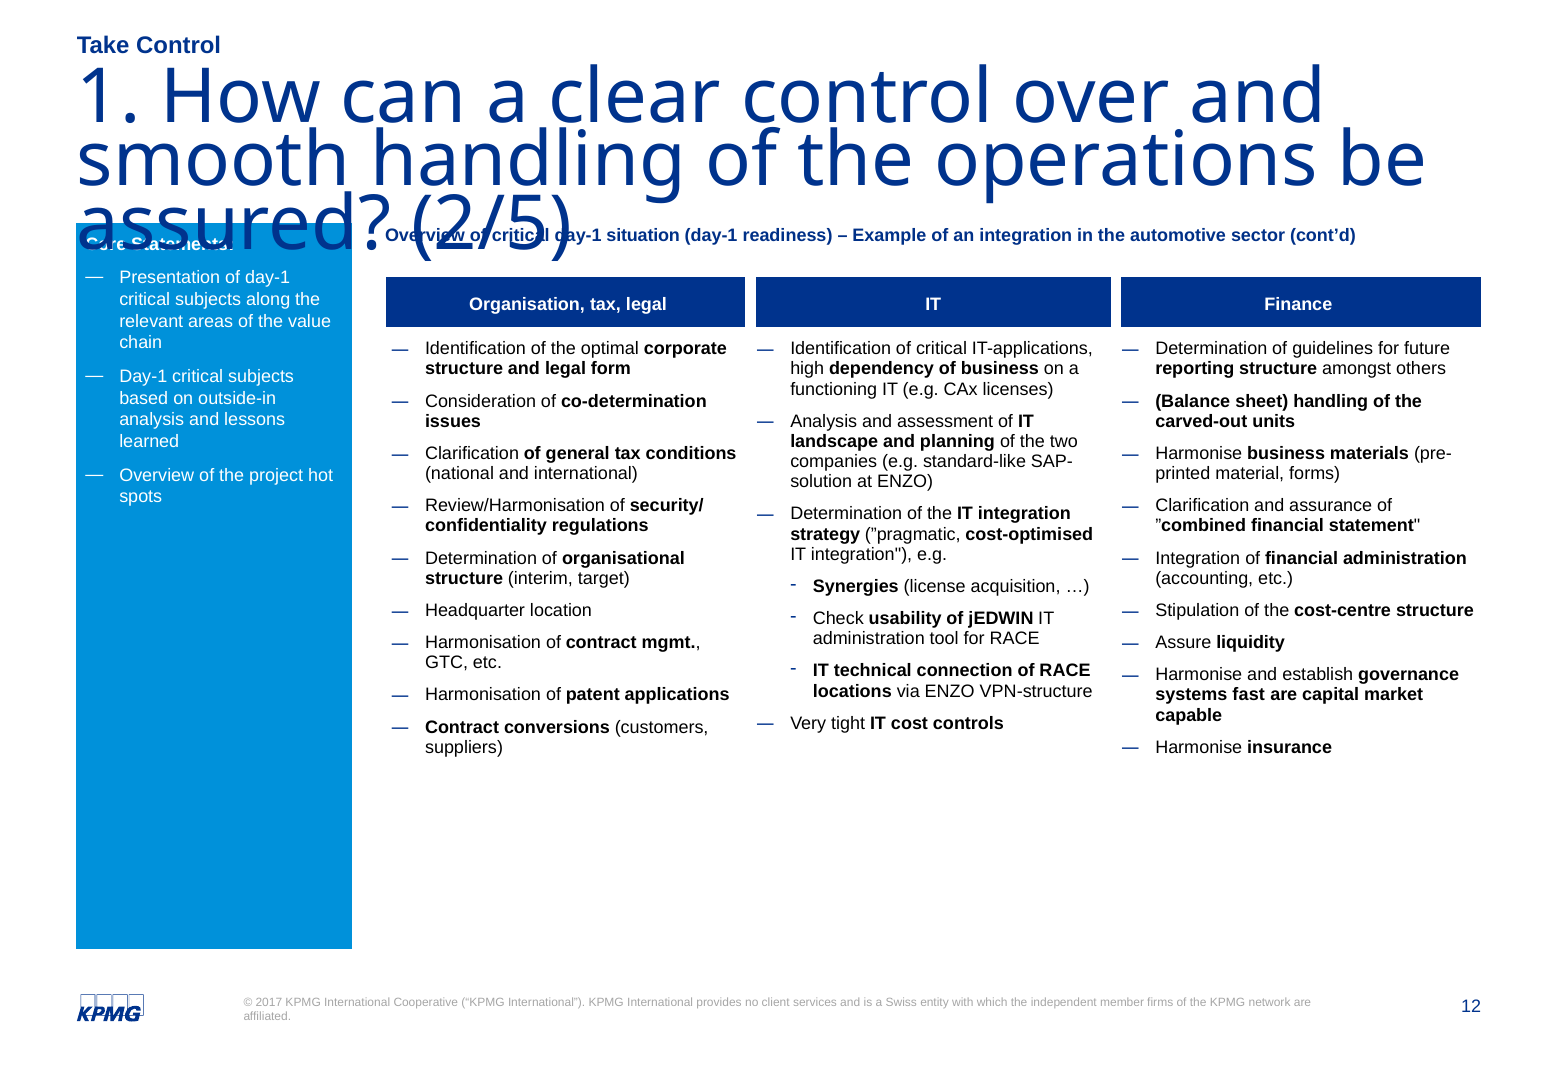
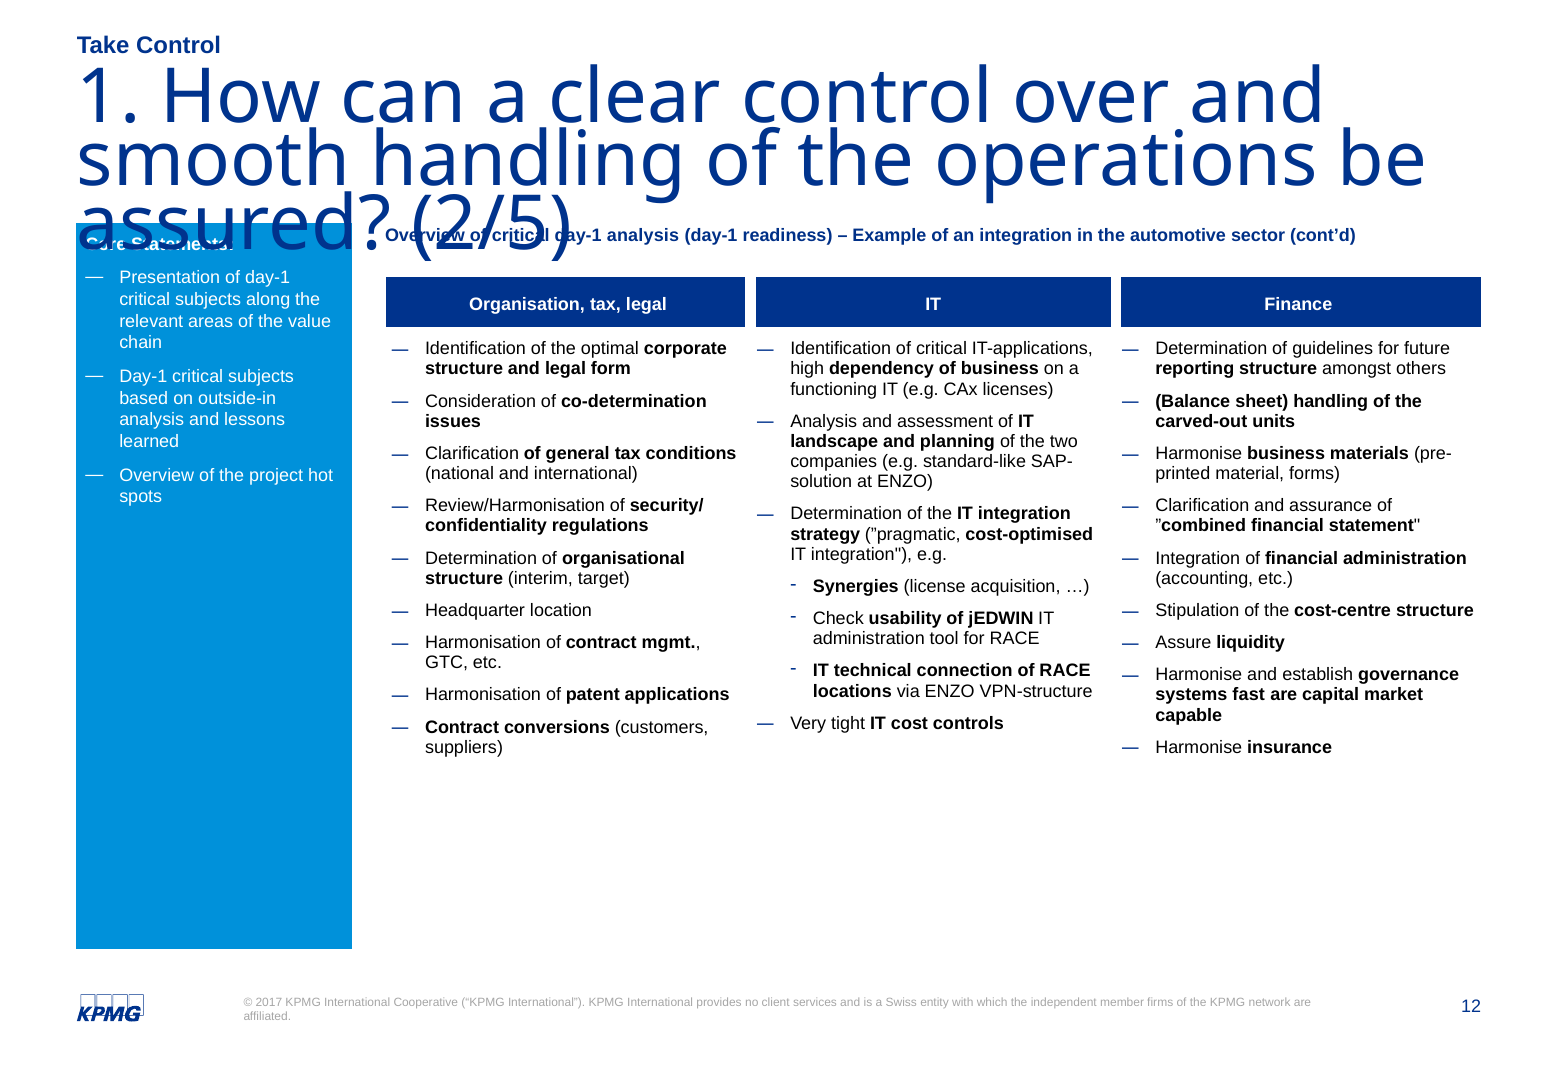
situation: situation -> analysis (643, 236)
